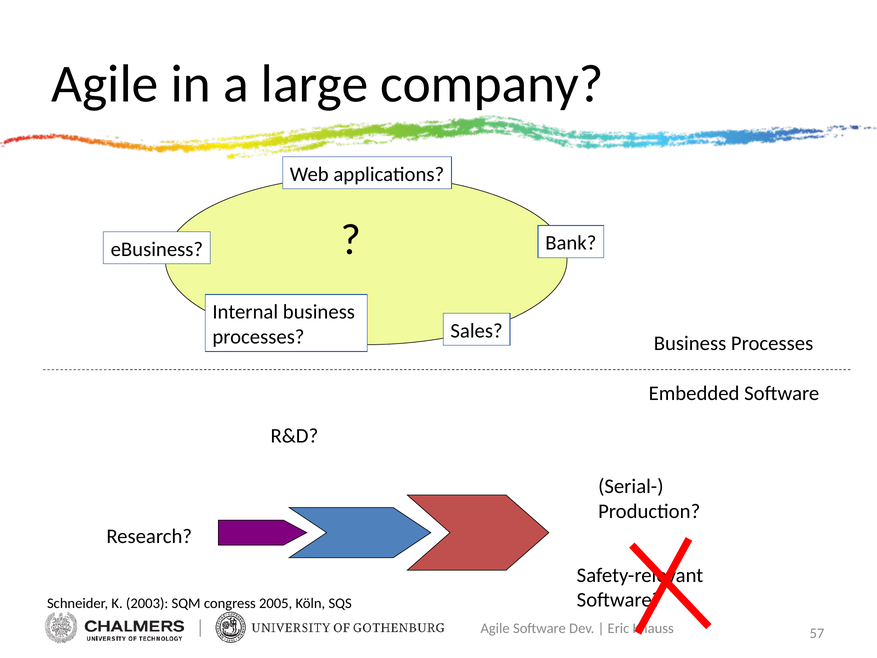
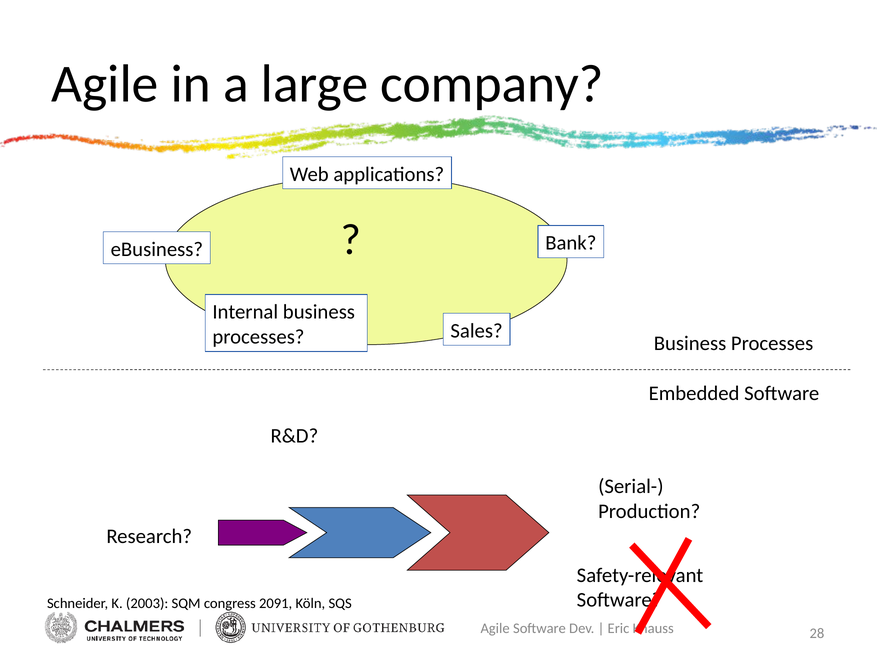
2005: 2005 -> 2091 (276, 603)
57: 57 -> 28 (817, 633)
